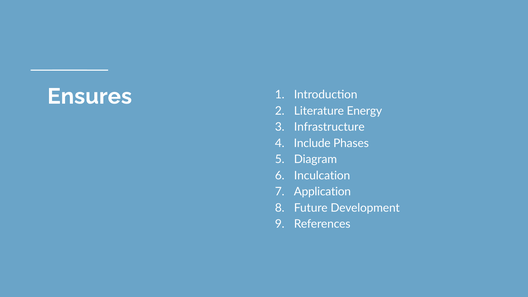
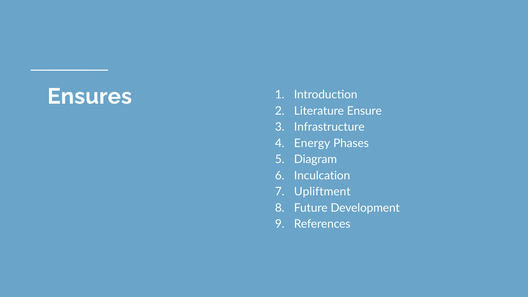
Energy: Energy -> Ensure (364, 111)
Include: Include -> Energy (312, 143)
Application: Application -> Upliftment (322, 192)
